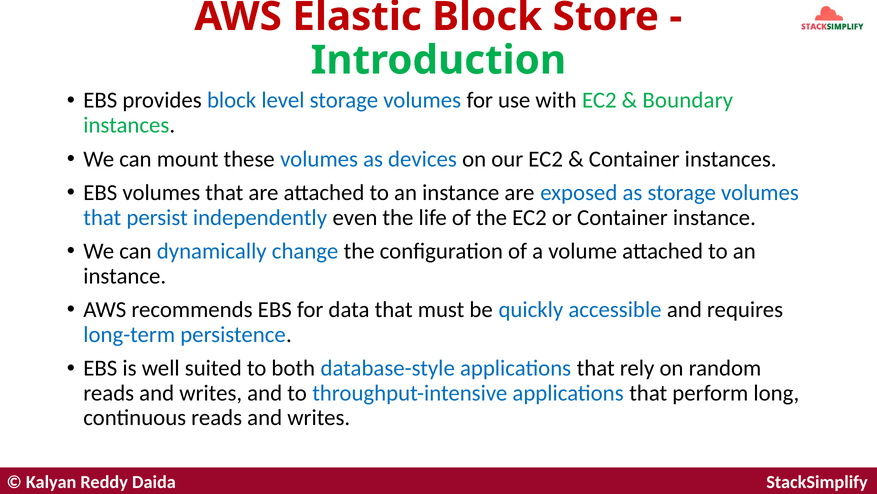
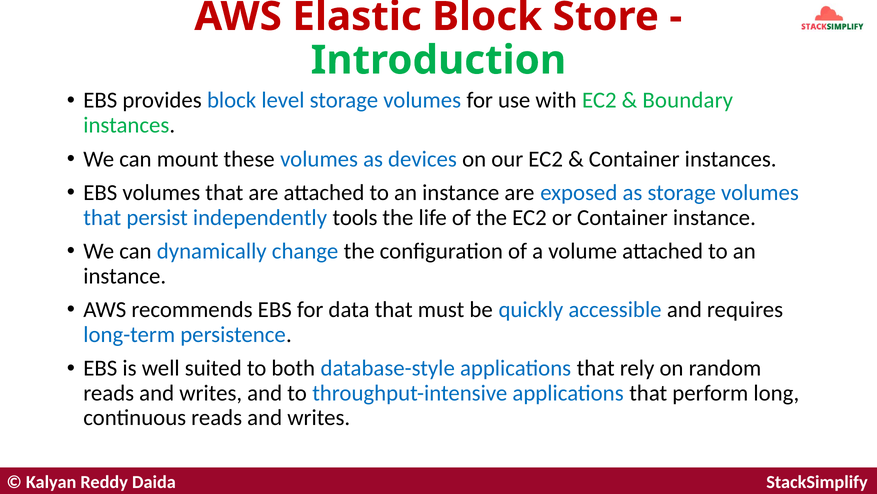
even: even -> tools (355, 217)
